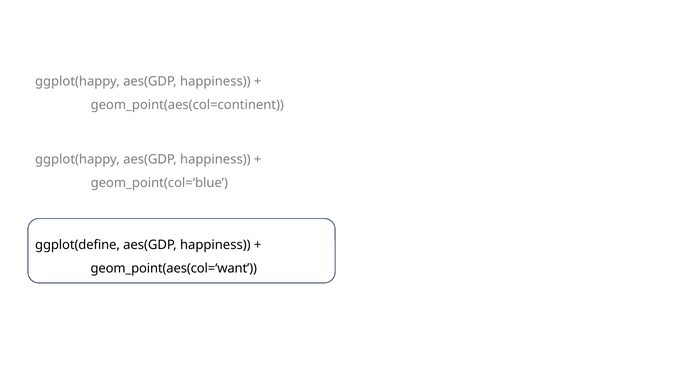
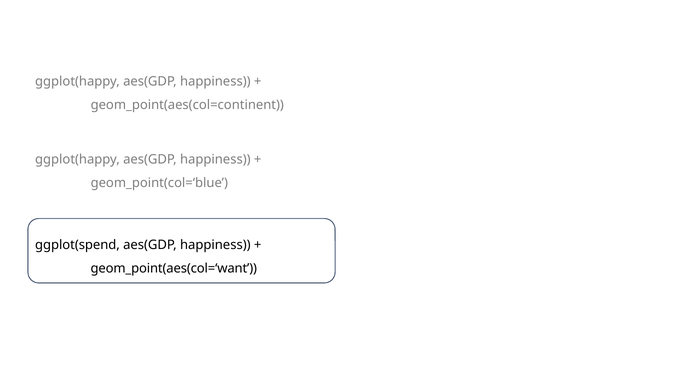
ggplot(define: ggplot(define -> ggplot(spend (77, 245)
